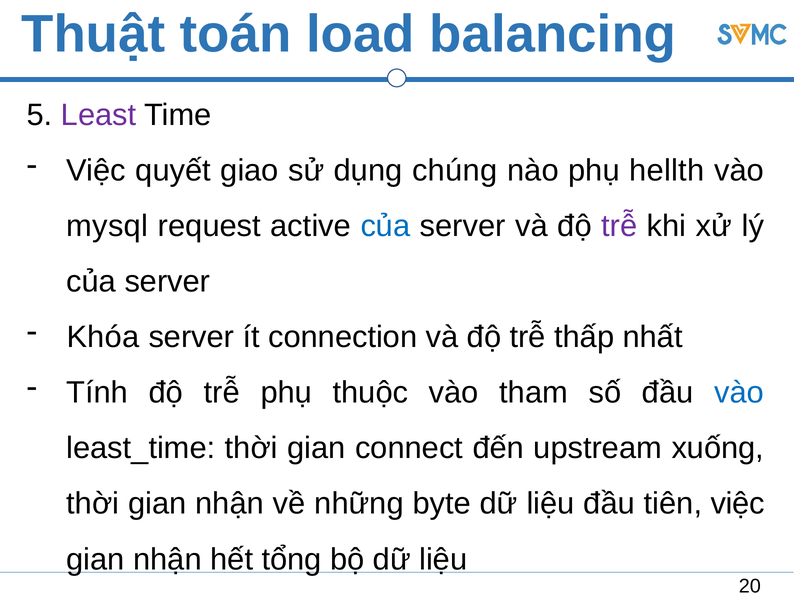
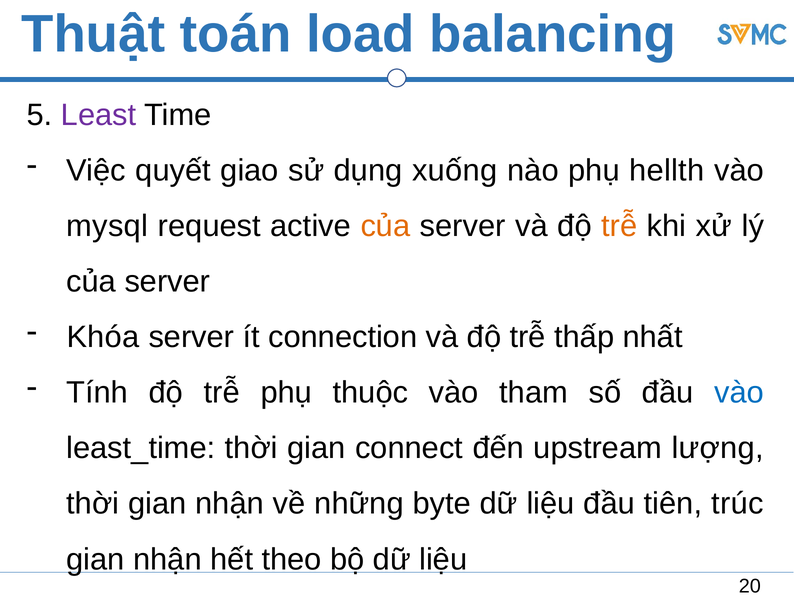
chúng: chúng -> xuống (455, 171)
của colour: blue -> orange (385, 226)
trễ colour: purple -> orange (619, 226)
xuống: xuống -> lượng (718, 449)
tiên việc: việc -> trúc (737, 504)
tổng: tổng -> theo (292, 560)
